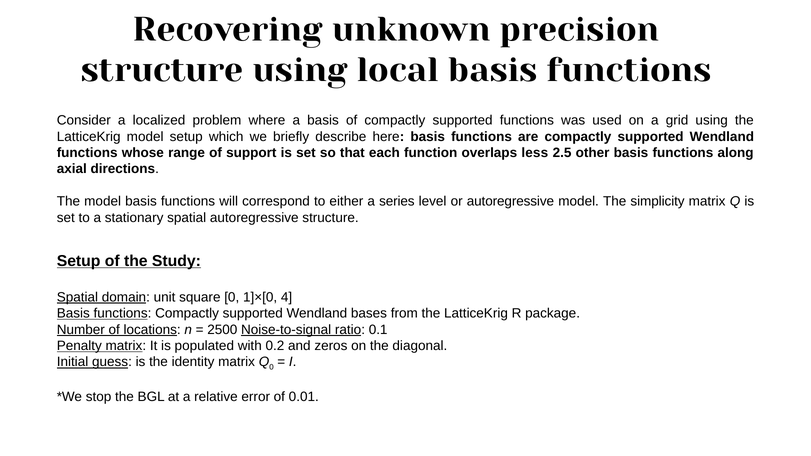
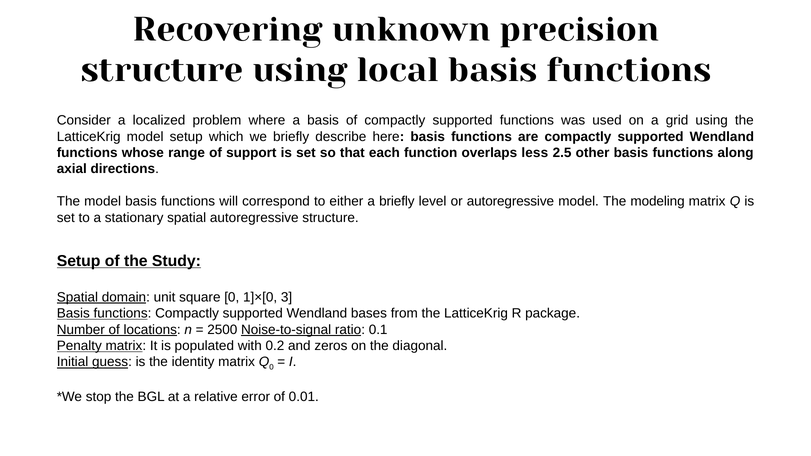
a series: series -> briefly (397, 201)
simplicity: simplicity -> modeling (658, 201)
4: 4 -> 3 (287, 297)
